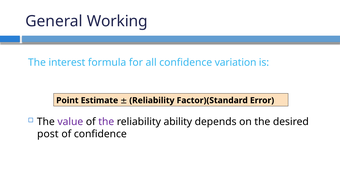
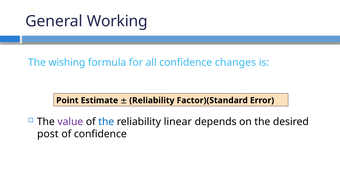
interest: interest -> wishing (67, 63)
variation: variation -> changes (235, 63)
the colour: purple -> blue (106, 122)
ability: ability -> linear (178, 122)
